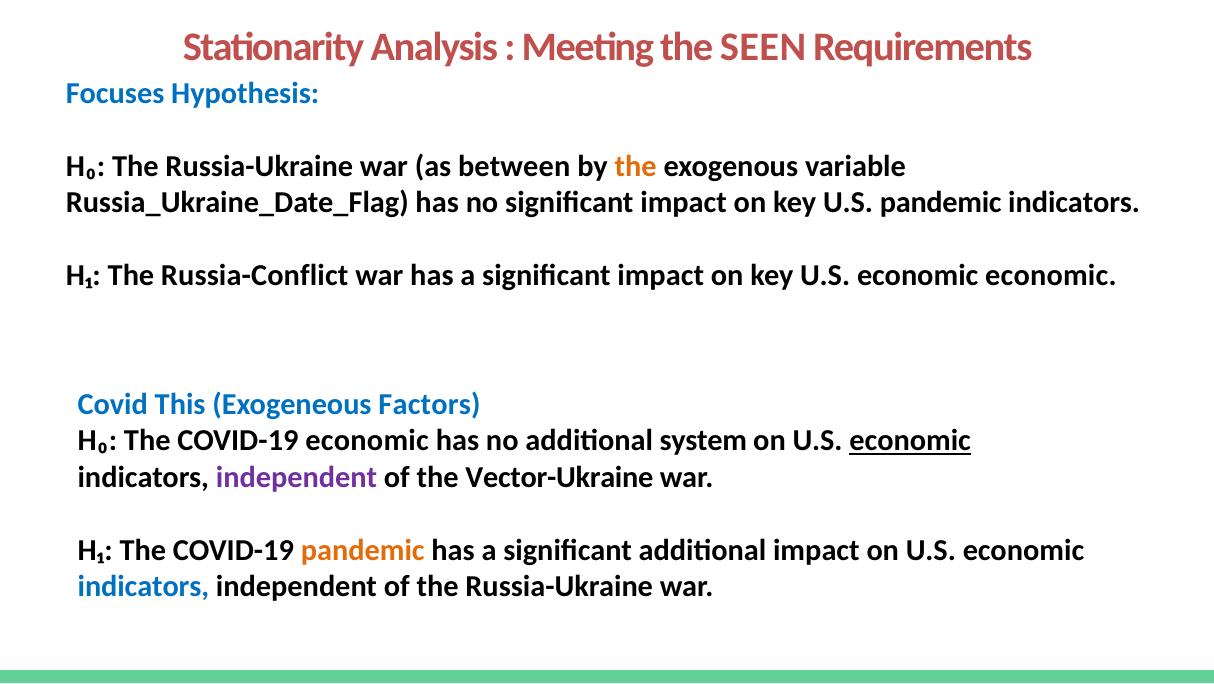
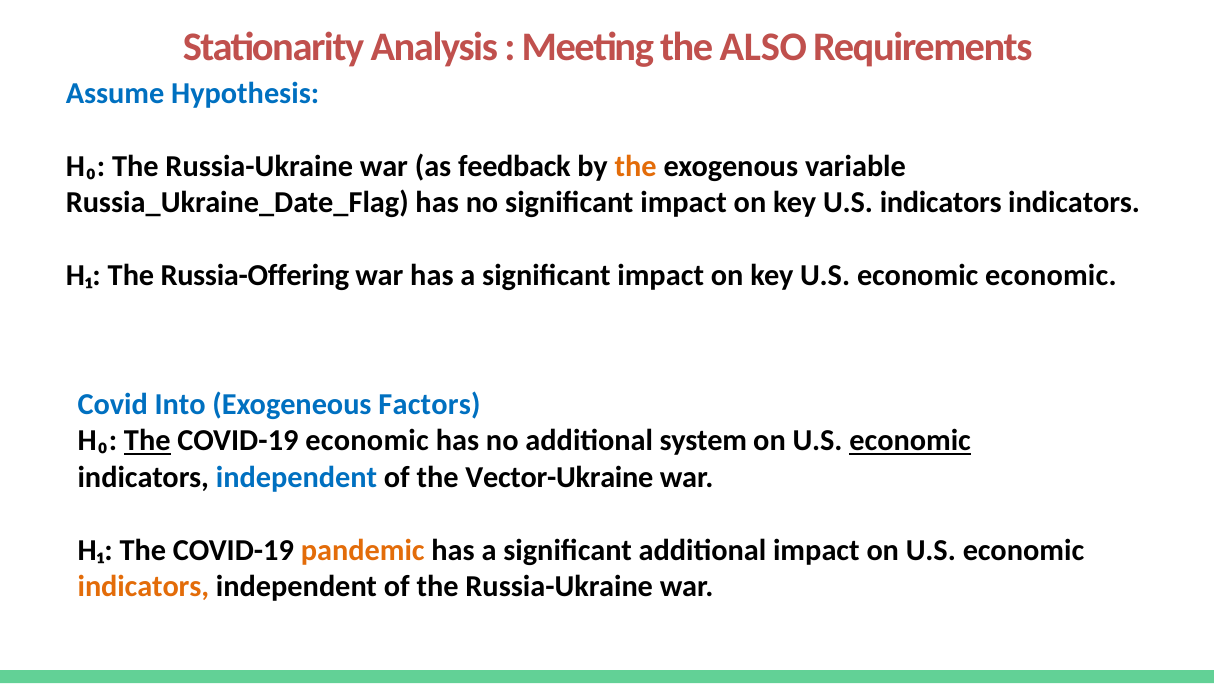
SEEN: SEEN -> ALSO (763, 47)
Focuses: Focuses -> Assume (115, 94)
between: between -> feedback (514, 166)
U.S pandemic: pandemic -> indicators (941, 203)
Russia-Conflict: Russia-Conflict -> Russia-Offering (255, 276)
This: This -> Into (180, 404)
The underline: none -> present (147, 441)
independent colour: purple -> blue (296, 477)
indicators colour: blue -> orange (143, 586)
